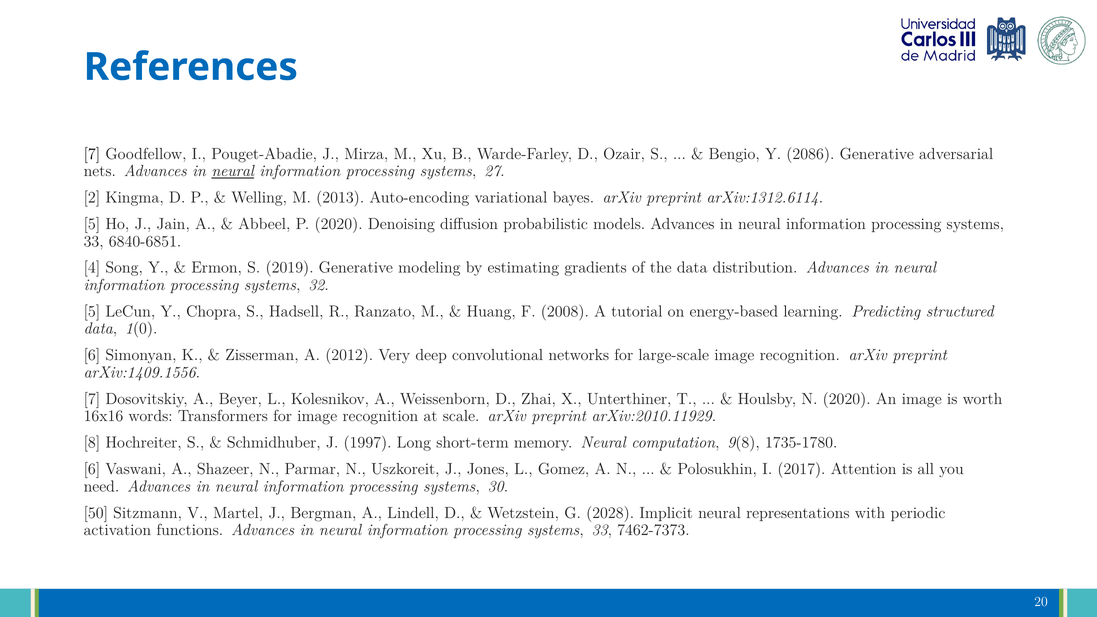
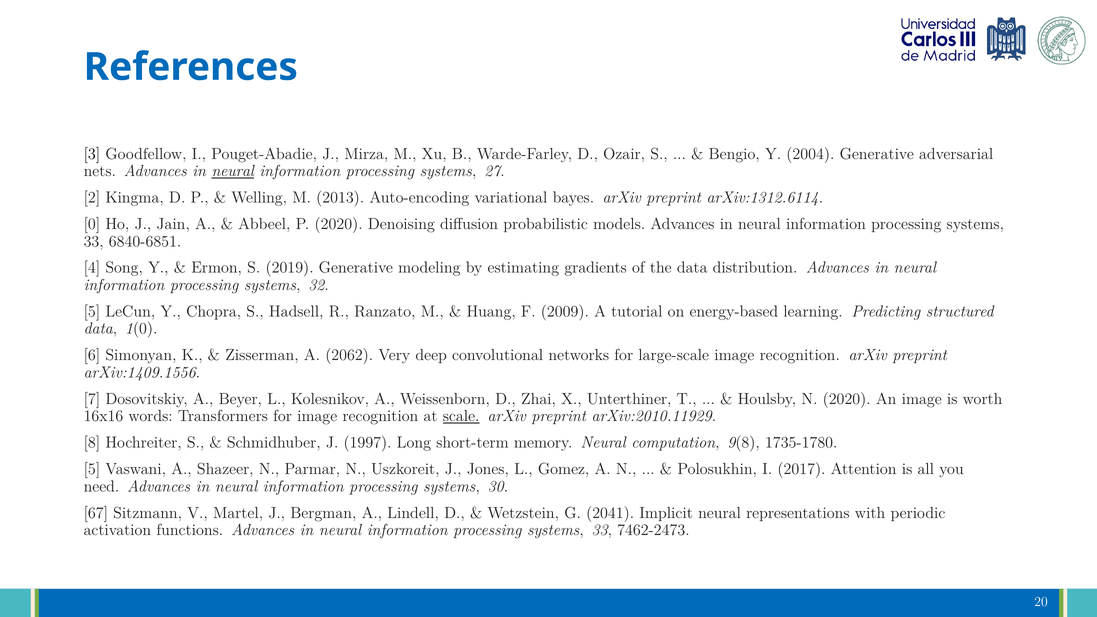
7: 7 -> 3 (92, 154)
2086: 2086 -> 2004 (810, 154)
5: 5 -> 0 (92, 224)
2008: 2008 -> 2009 (565, 311)
2012: 2012 -> 2062 (349, 355)
scale underline: none -> present (461, 416)
6: 6 -> 5 (92, 469)
50: 50 -> 67 (96, 513)
2028: 2028 -> 2041 (610, 513)
7462-7373: 7462-7373 -> 7462-2473 (653, 530)
